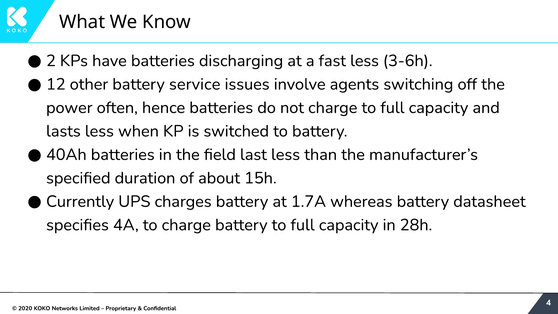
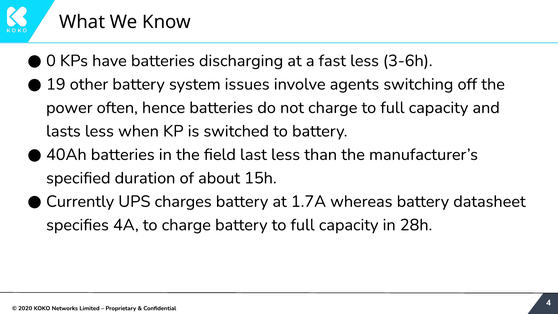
2: 2 -> 0 (51, 61)
12: 12 -> 19 (56, 84)
service: service -> system (195, 84)
